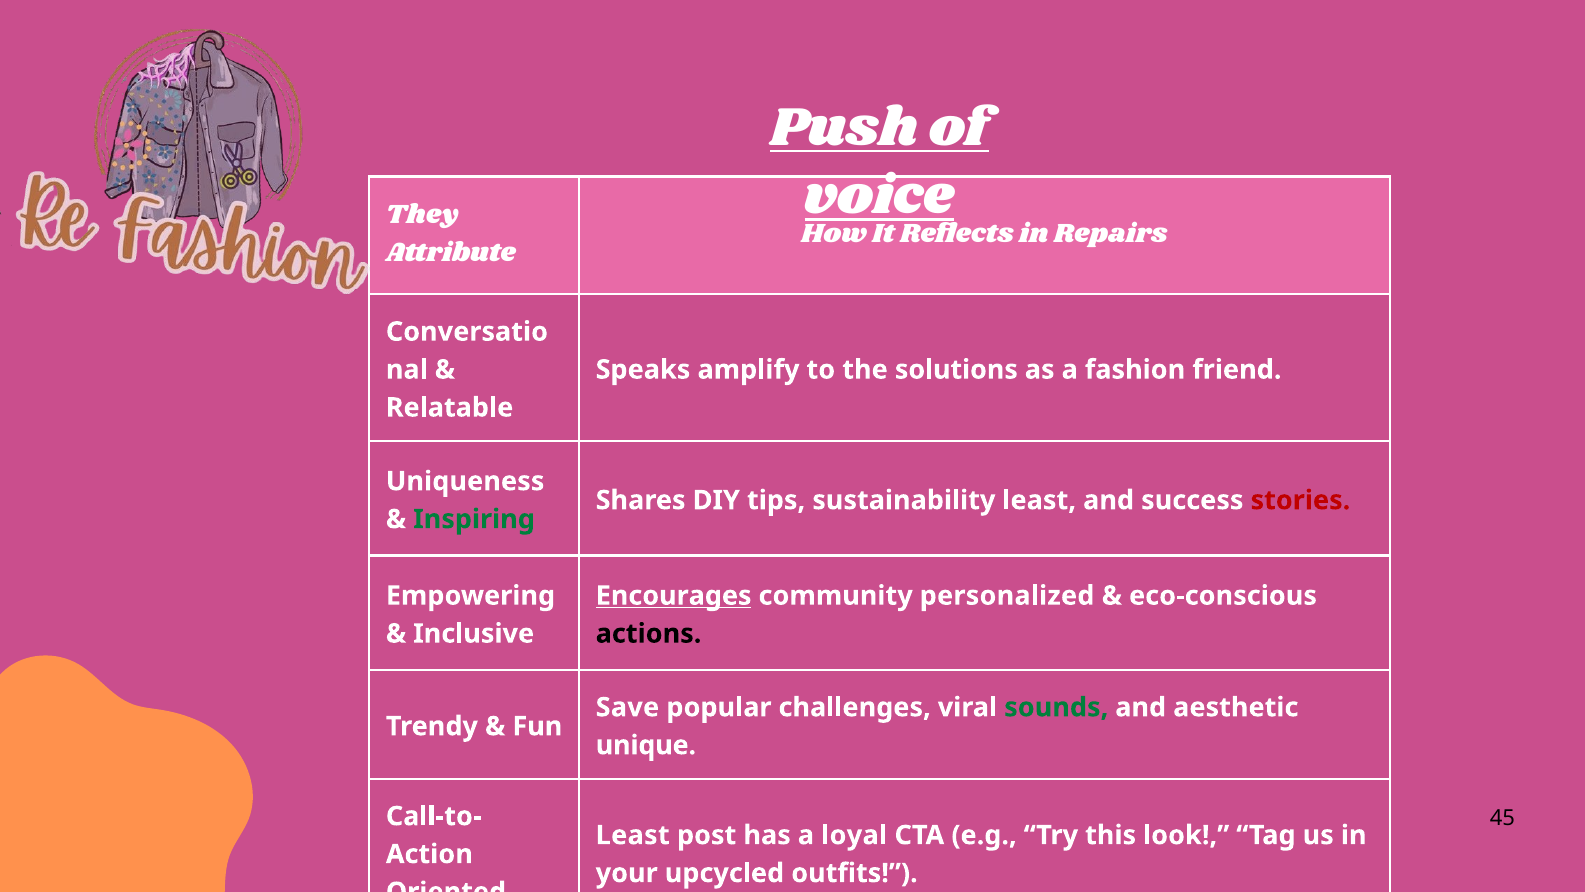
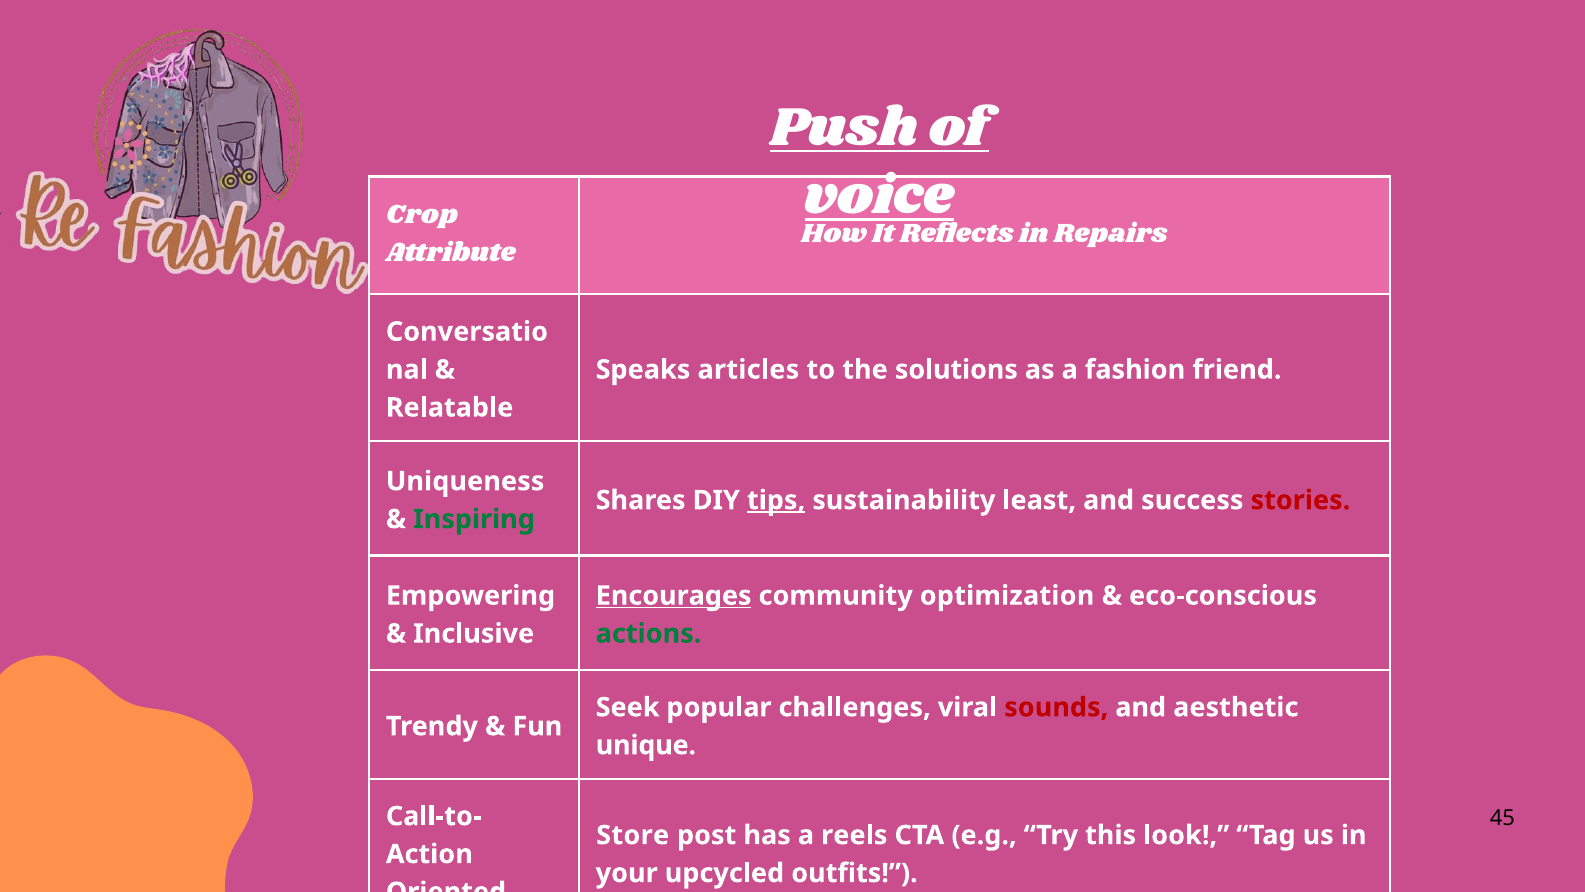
They: They -> Crop (422, 214)
amplify: amplify -> articles (748, 369)
tips underline: none -> present (776, 500)
personalized: personalized -> optimization (1007, 595)
actions colour: black -> green (649, 633)
Save: Save -> Seek (628, 707)
sounds colour: green -> red (1056, 707)
Least: Least -> Store (633, 835)
loyal: loyal -> reels (854, 835)
